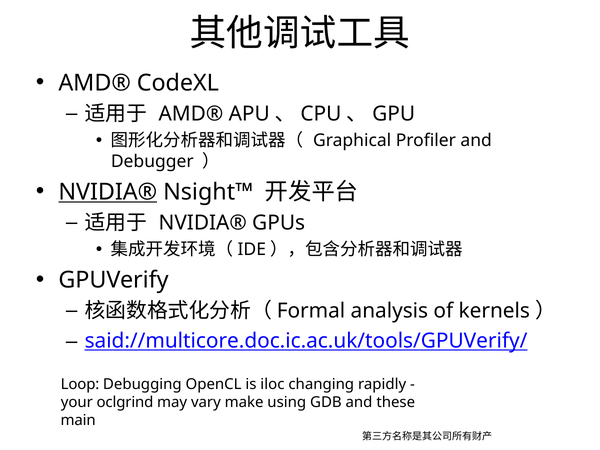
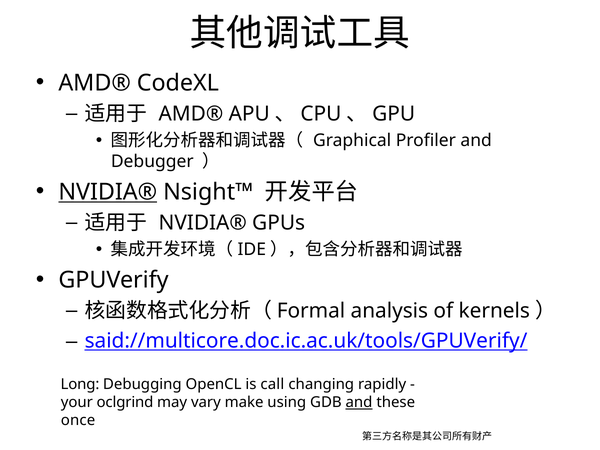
Loop: Loop -> Long (80, 384)
iloc: iloc -> call (272, 384)
and underline: none -> present (359, 402)
main: main -> once (78, 420)
